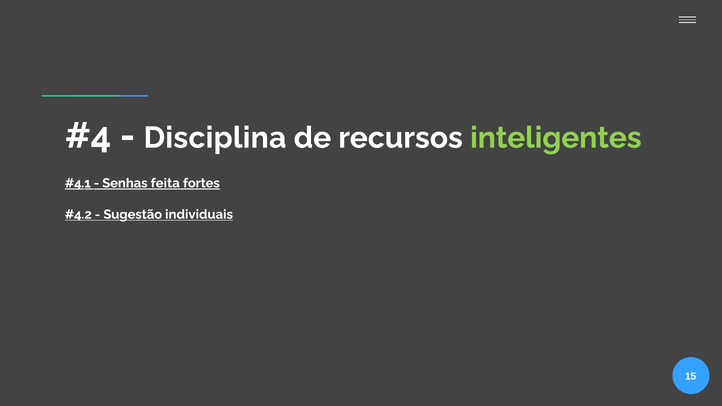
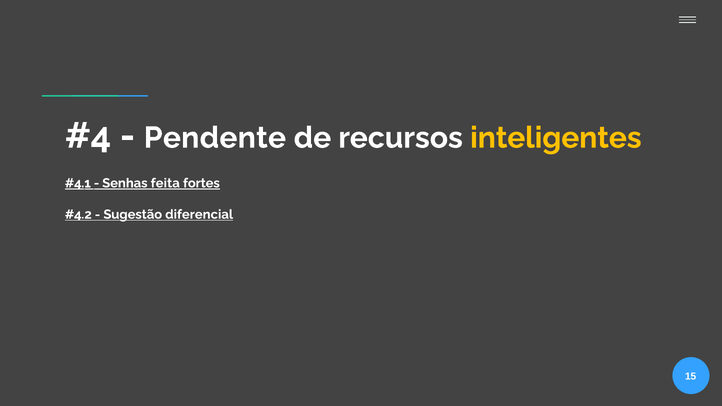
Disciplina: Disciplina -> Pendente (215, 138)
inteligentes colour: light green -> yellow (556, 138)
individuais: individuais -> diferencial (199, 214)
